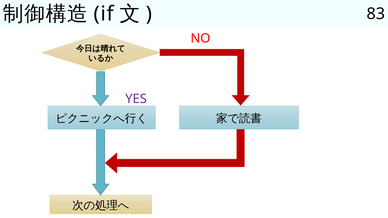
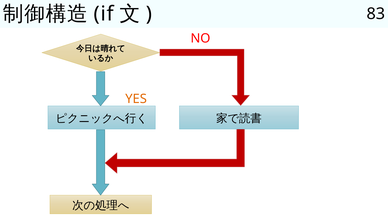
YES colour: purple -> orange (136, 99)
